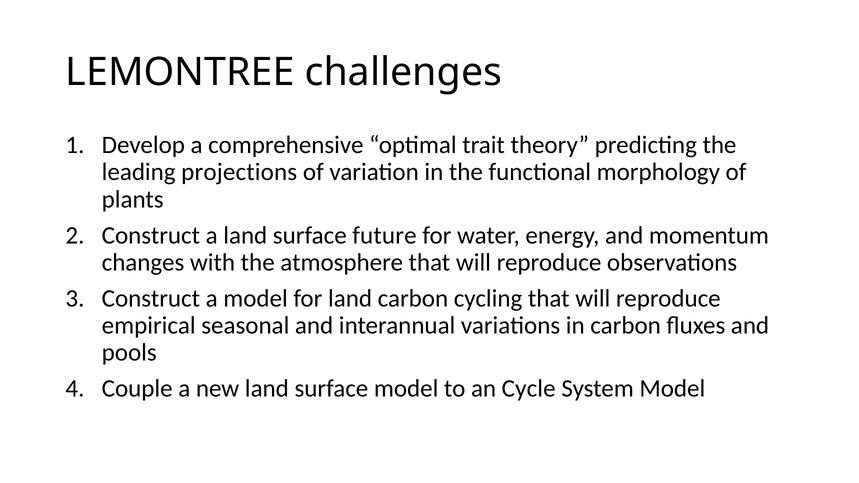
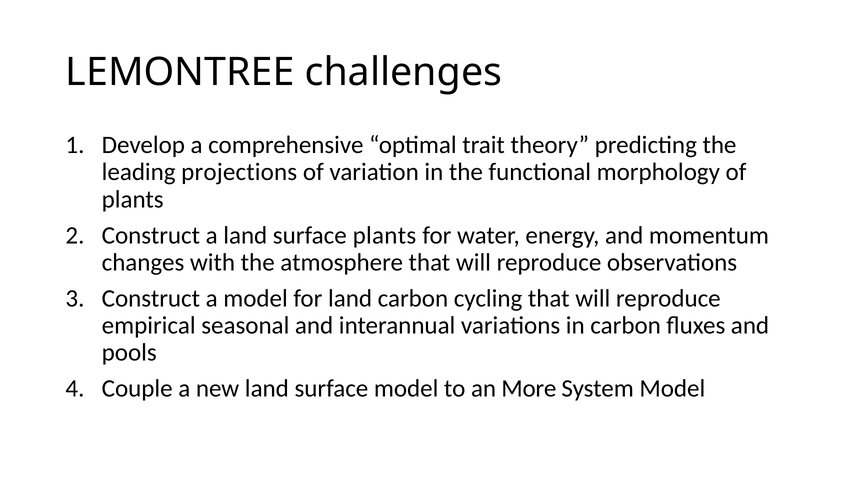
surface future: future -> plants (384, 235)
Cycle: Cycle -> More (529, 389)
